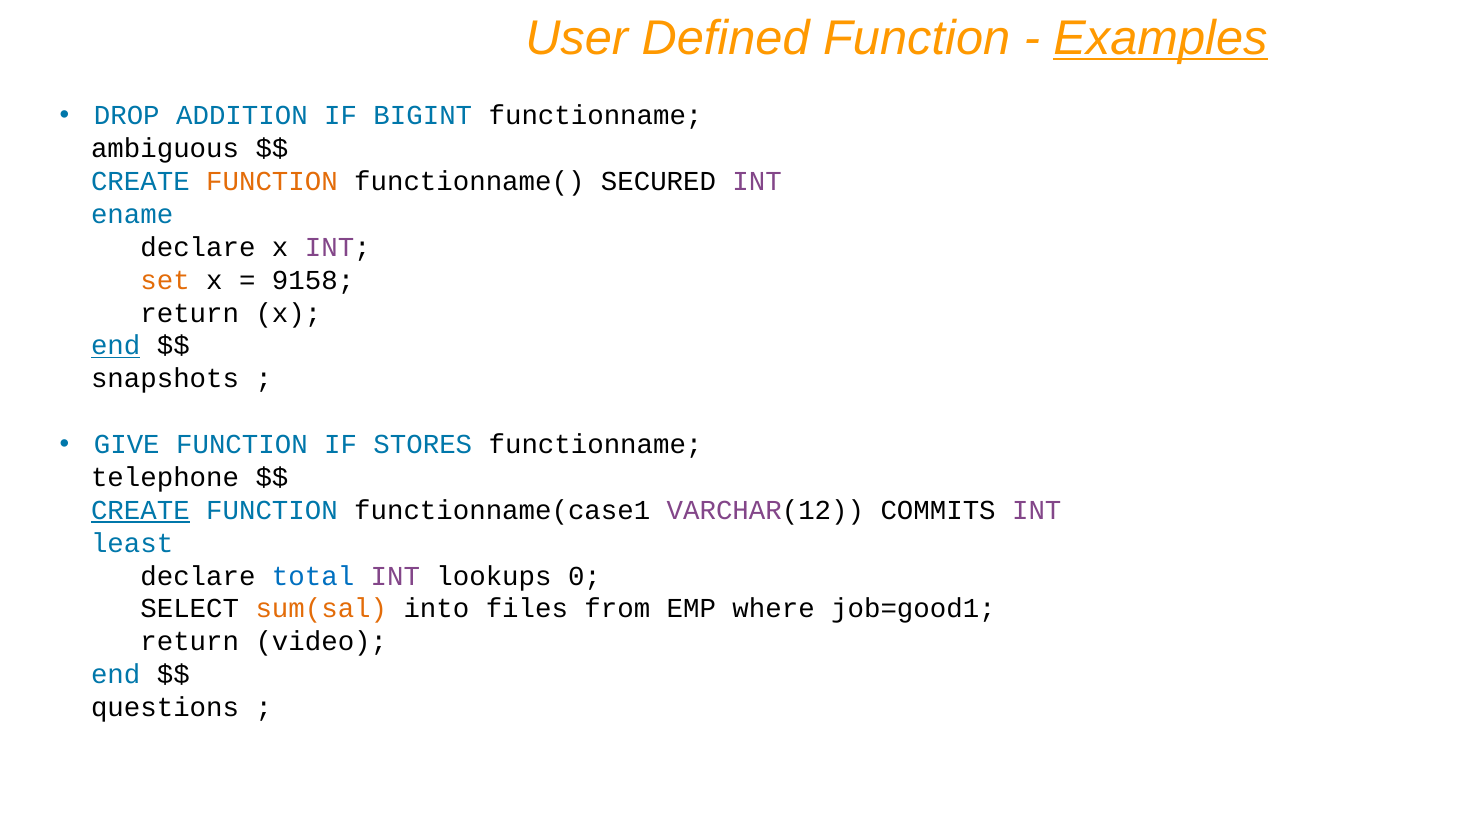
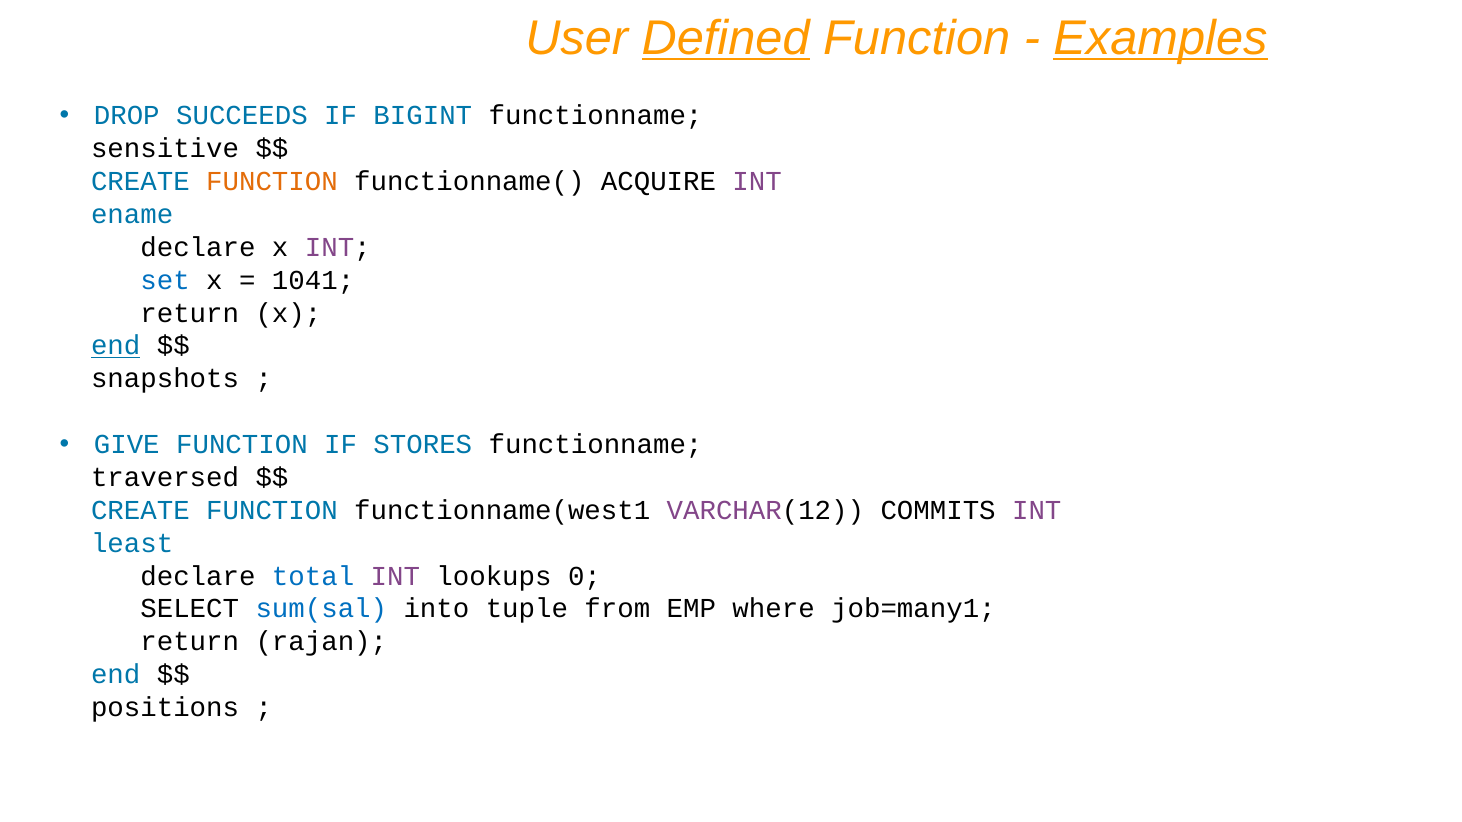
Defined underline: none -> present (726, 38)
ADDITION: ADDITION -> SUCCEEDS (242, 116)
ambiguous: ambiguous -> sensitive (165, 149)
SECURED: SECURED -> ACQUIRE (658, 182)
set colour: orange -> blue (165, 280)
9158: 9158 -> 1041 (313, 280)
telephone: telephone -> traversed (165, 478)
CREATE underline: present -> none (140, 510)
functionname(case1: functionname(case1 -> functionname(west1 (502, 510)
sum(sal colour: orange -> blue (321, 609)
files: files -> tuple (527, 609)
job=good1: job=good1 -> job=many1 (913, 609)
video: video -> rajan (321, 642)
questions: questions -> positions (165, 708)
